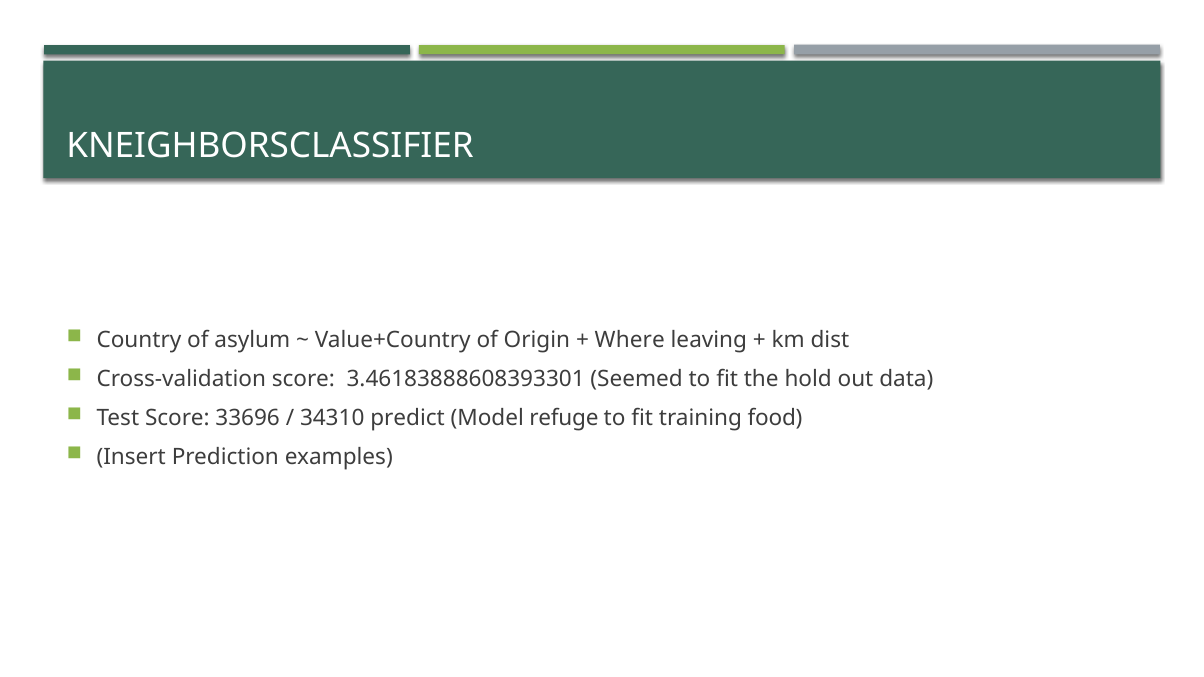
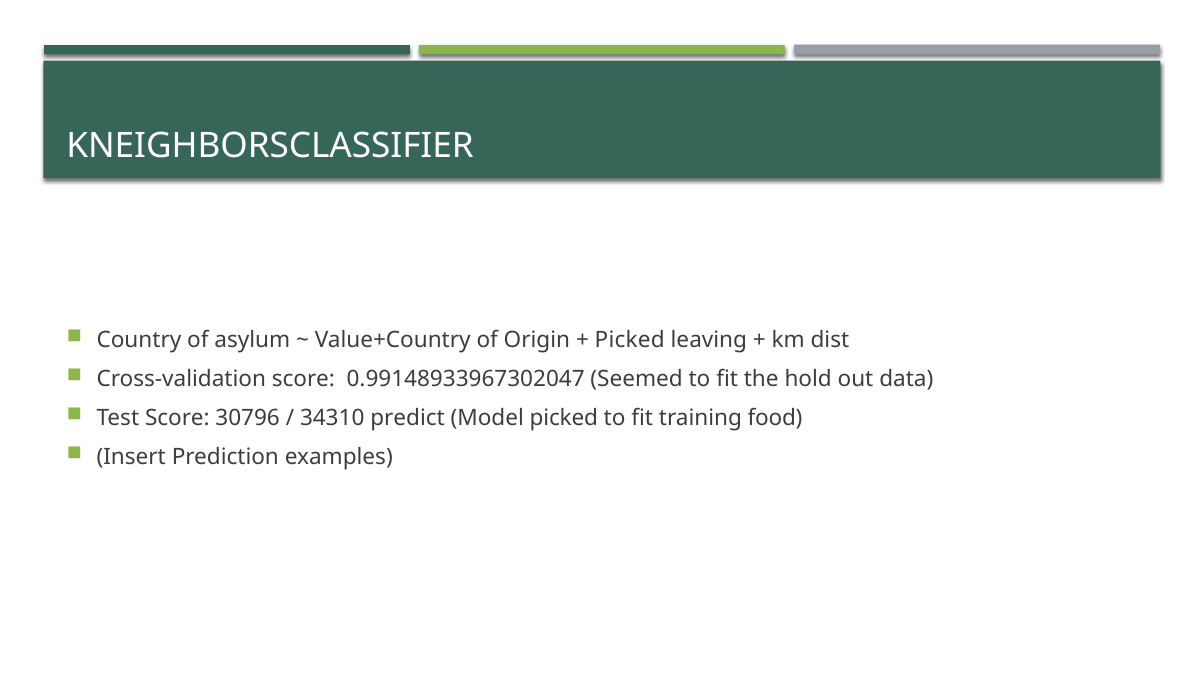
Where: Where -> Picked (630, 340)
3.46183888608393301: 3.46183888608393301 -> 0.99148933967302047 (466, 379)
33696: 33696 -> 30796 (248, 418)
Model refuge: refuge -> picked (564, 418)
